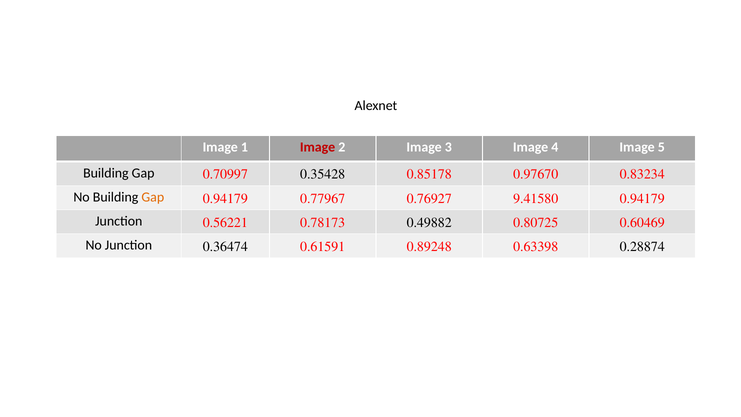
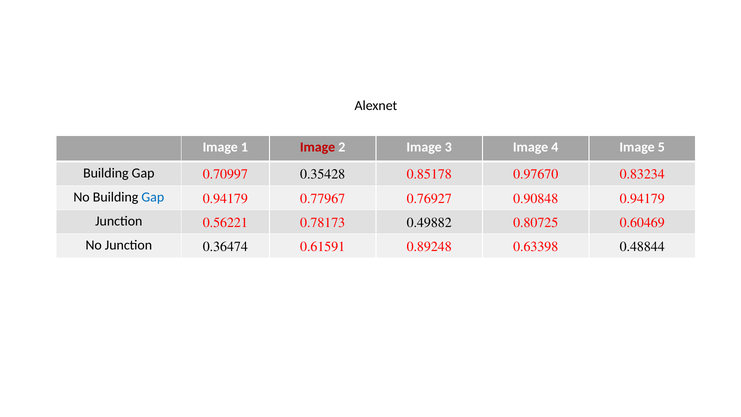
Gap colour: orange -> blue (153, 197)
9.41580: 9.41580 -> 0.90848 (536, 198)
0.28874: 0.28874 -> 0.48844 (642, 247)
